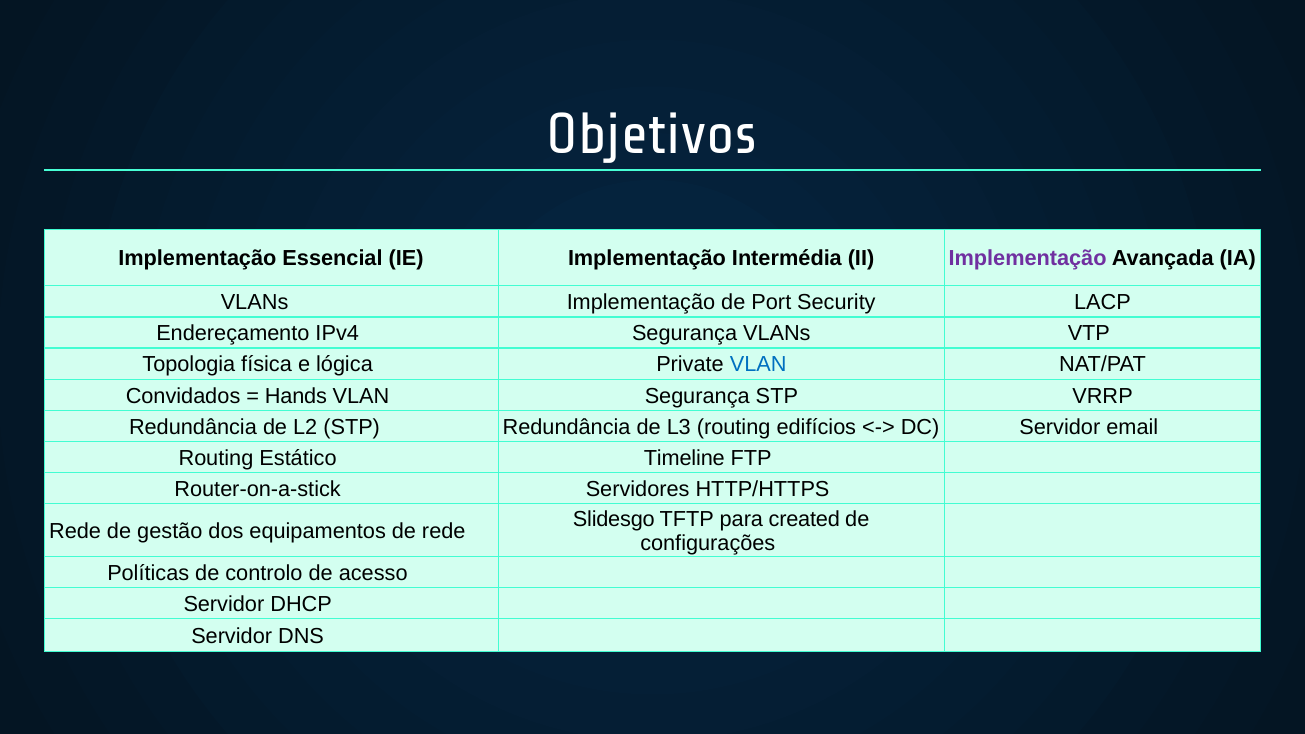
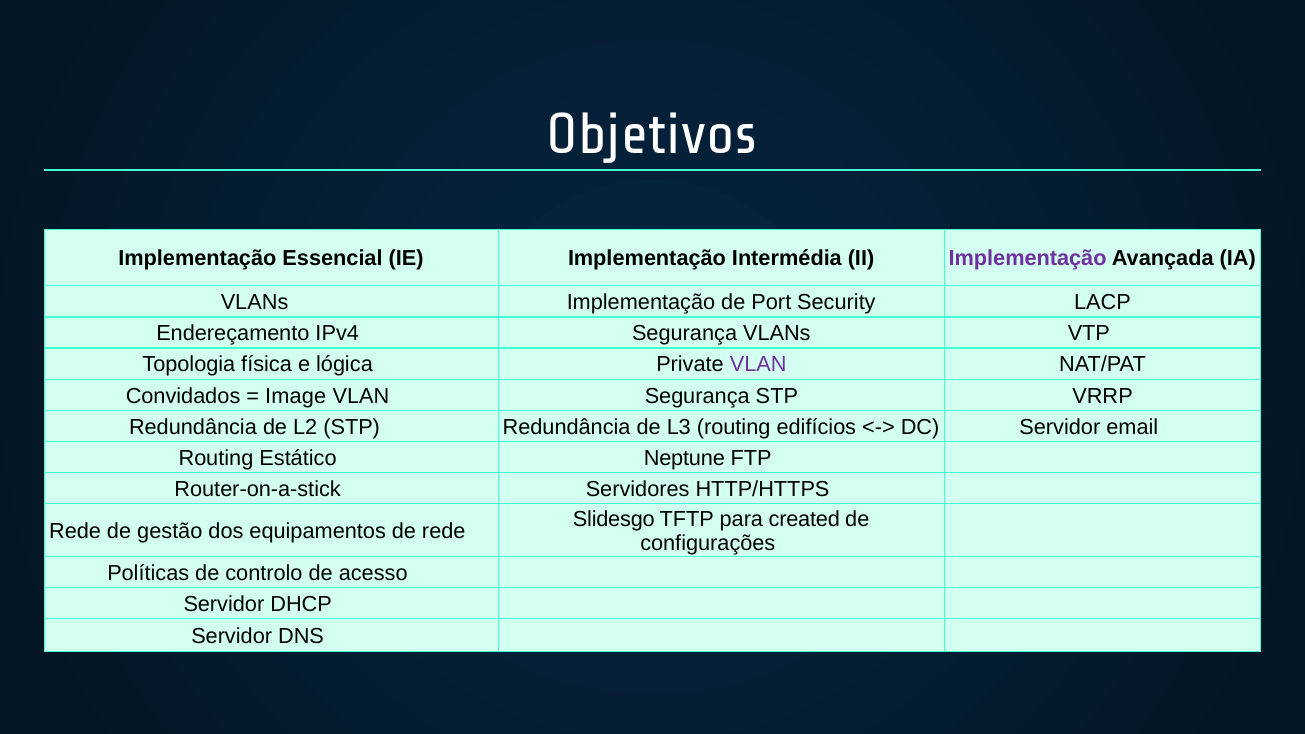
VLAN colour: blue -> purple (758, 365)
Hands: Hands -> Image (296, 396)
Timeline: Timeline -> Neptune (684, 458)
